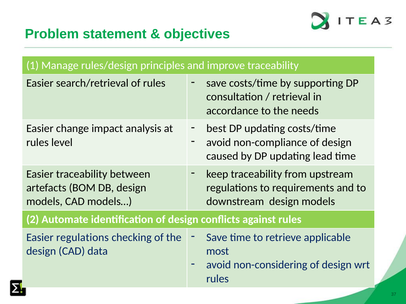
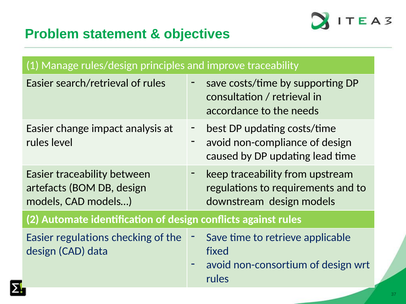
most: most -> fixed (218, 251)
non-considering: non-considering -> non-consortium (270, 265)
